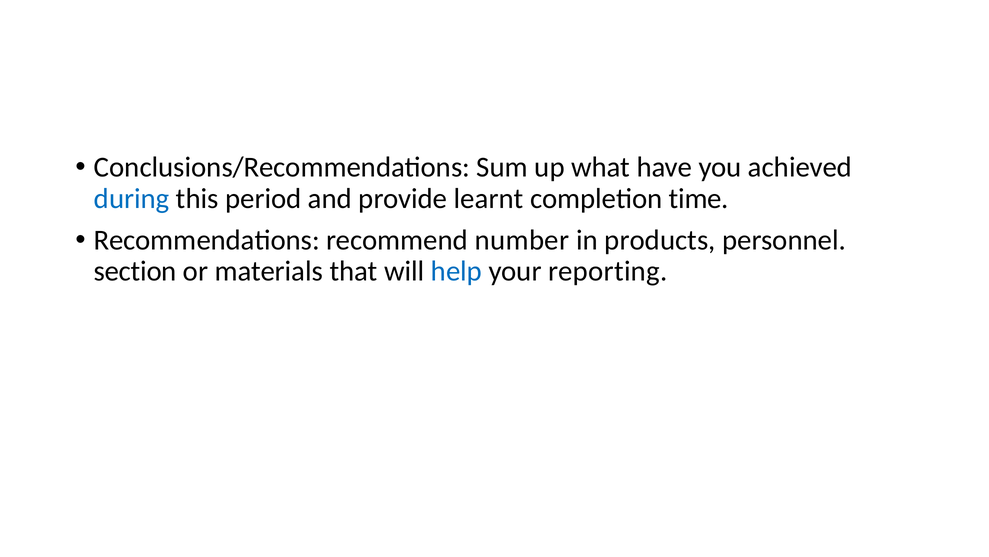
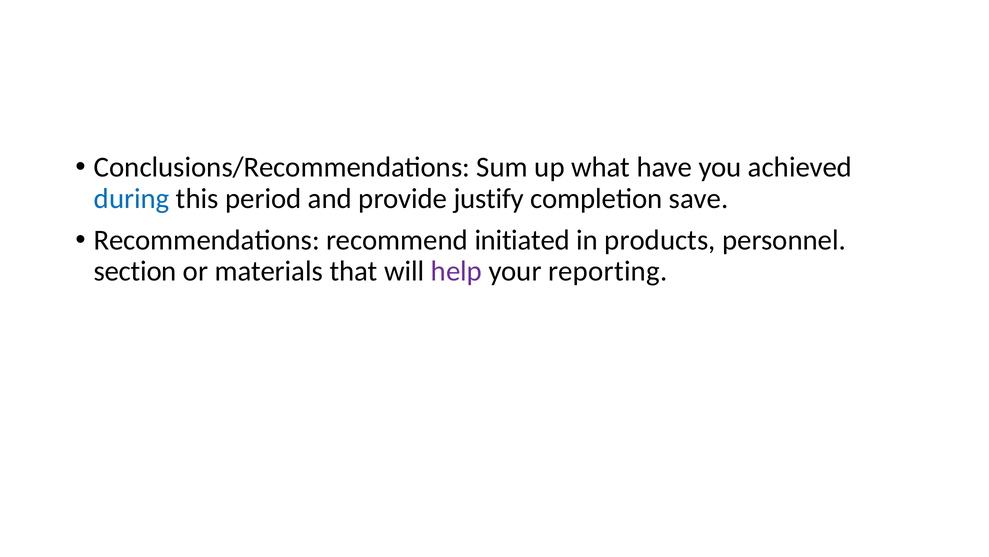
learnt: learnt -> justify (489, 198)
time: time -> save (699, 198)
number: number -> initiated (522, 240)
help colour: blue -> purple (457, 271)
